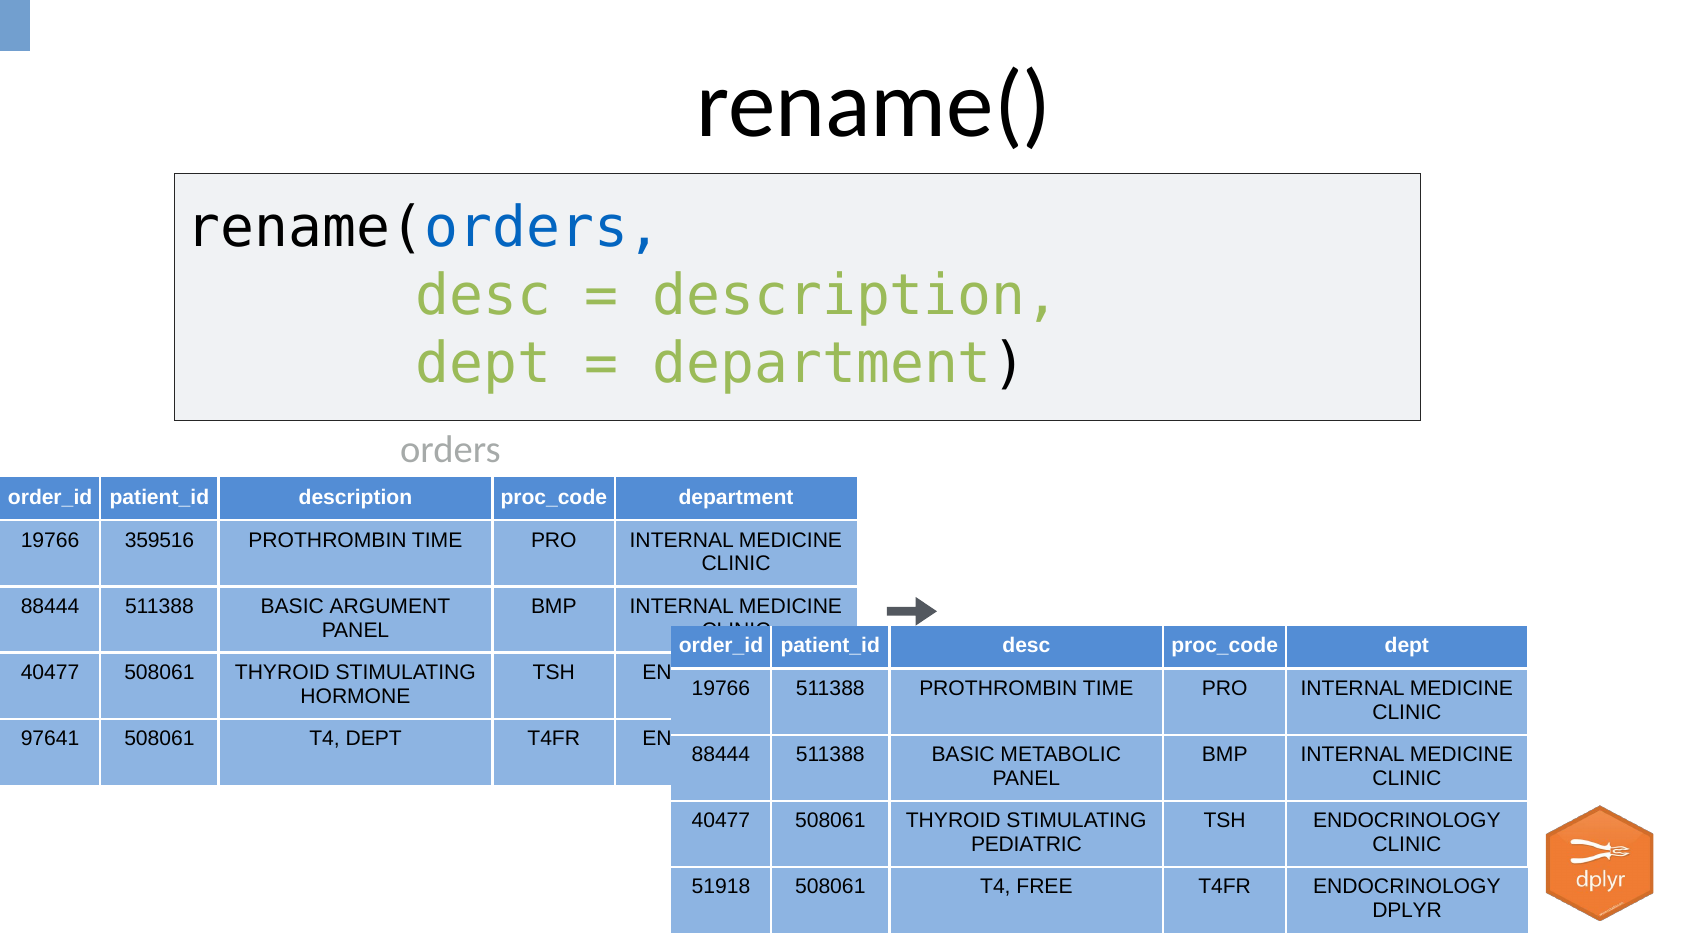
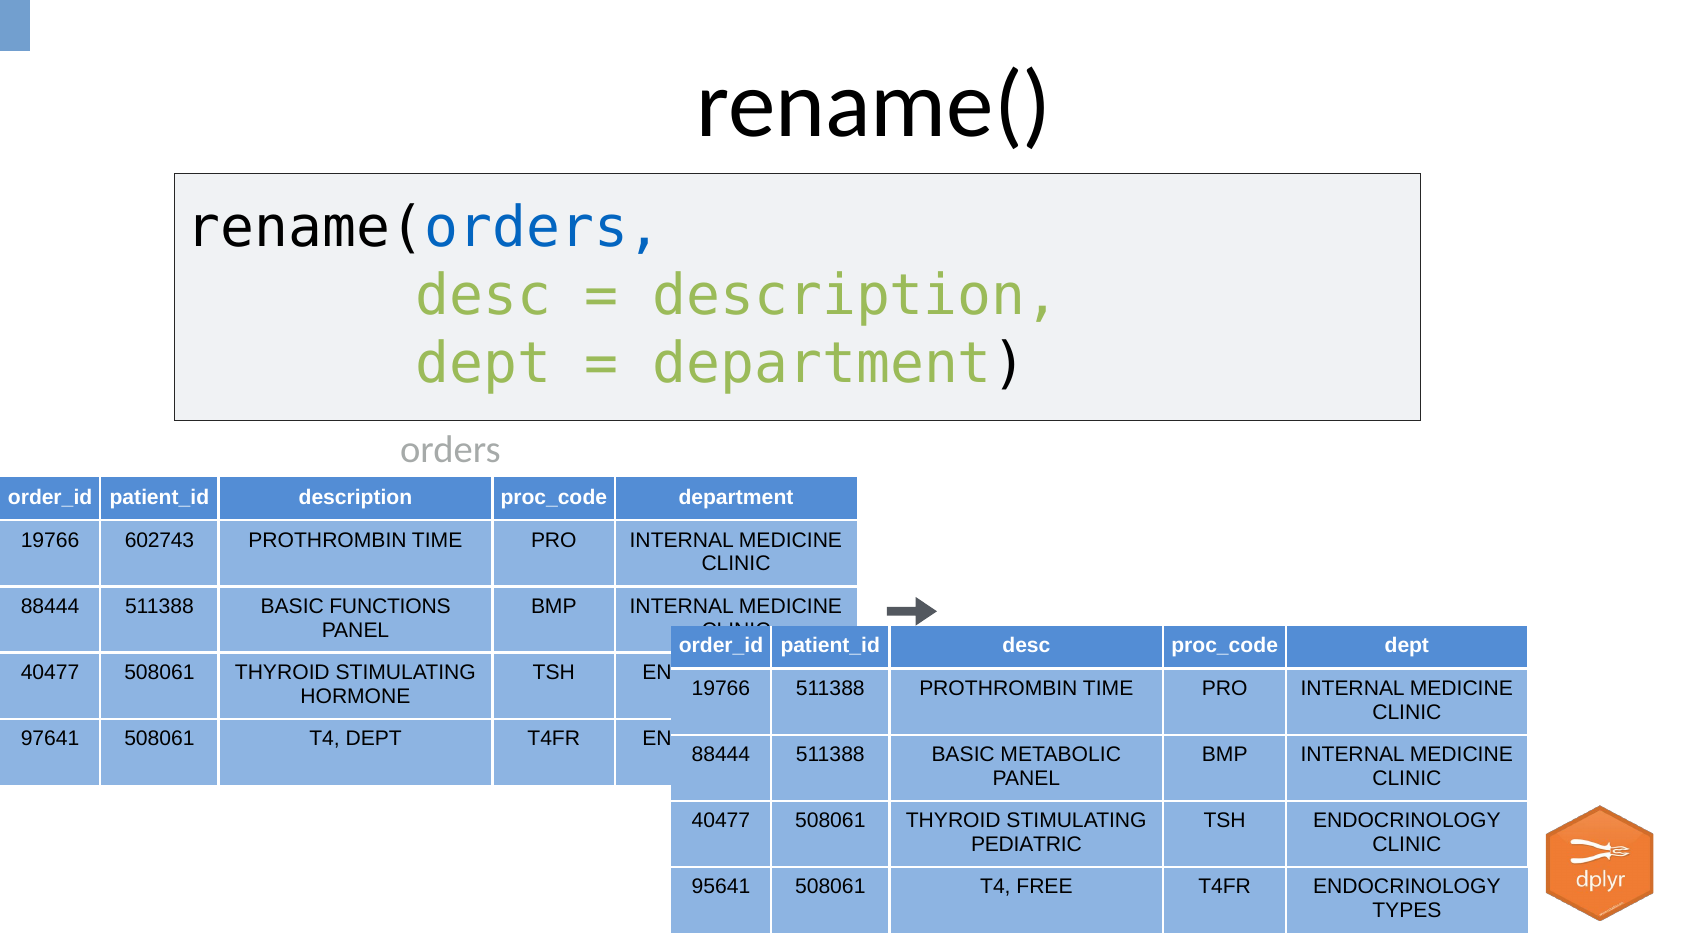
359516: 359516 -> 602743 (160, 540)
ARGUMENT: ARGUMENT -> FUNCTIONS (390, 606)
51918: 51918 -> 95641 (721, 887)
DPLYR: DPLYR -> TYPES (1407, 910)
